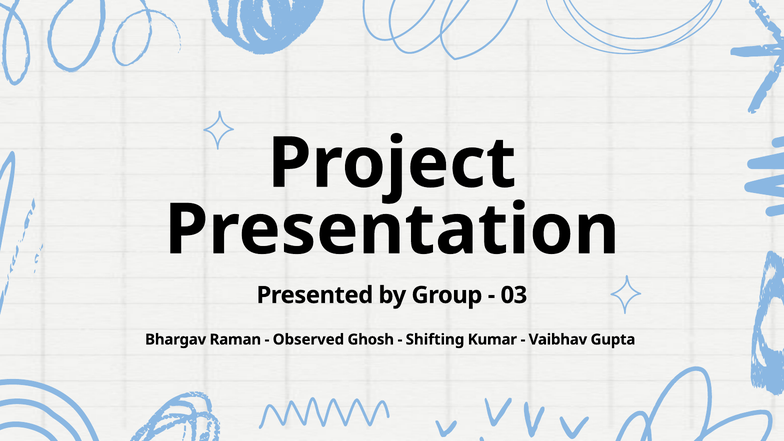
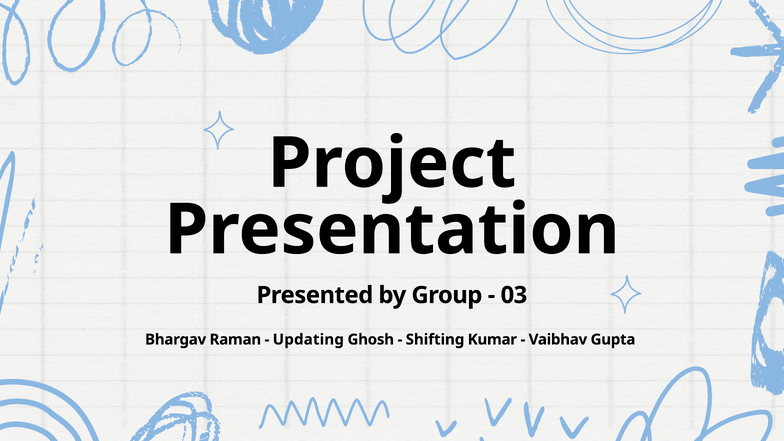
Observed: Observed -> Updating (308, 340)
